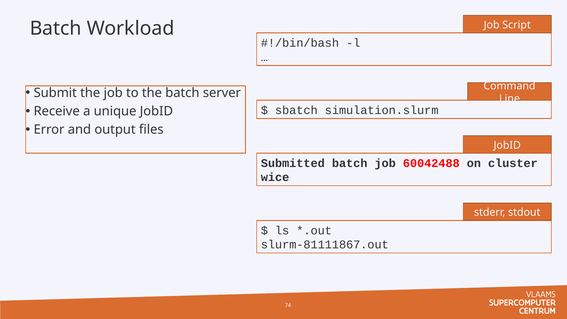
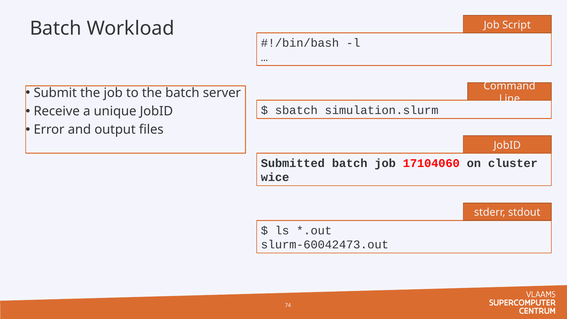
60042488: 60042488 -> 17104060 (431, 163)
slurm-81111867.out: slurm-81111867.out -> slurm-60042473.out (325, 245)
